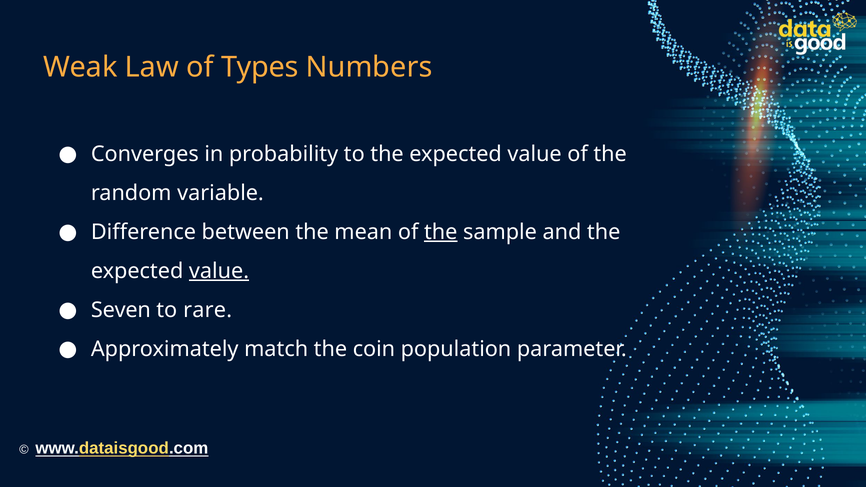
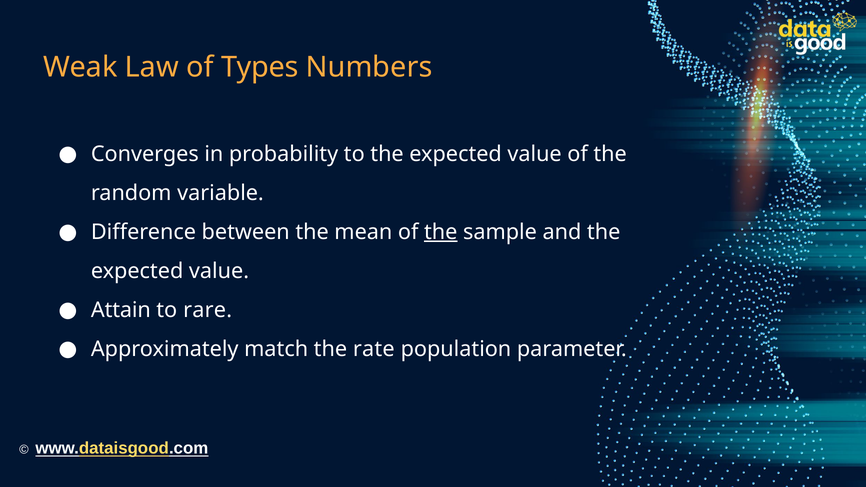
value underline: present -> none (219, 271)
Seven: Seven -> Attain (121, 310)
coin: coin -> rate (374, 349)
